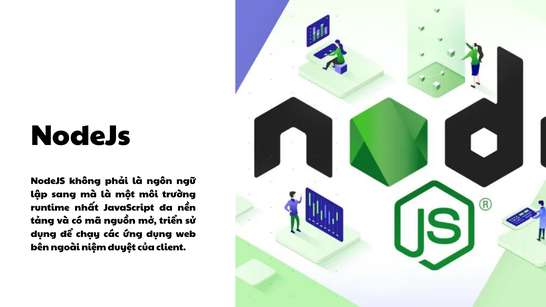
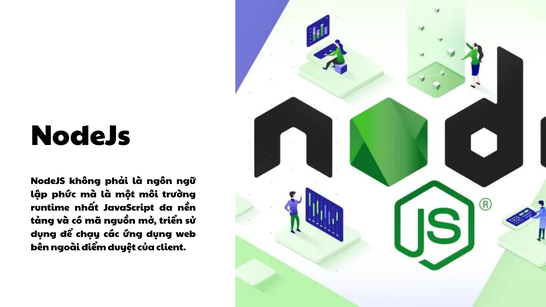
sang: sang -> phức (64, 194)
niệm: niệm -> điểm (94, 247)
